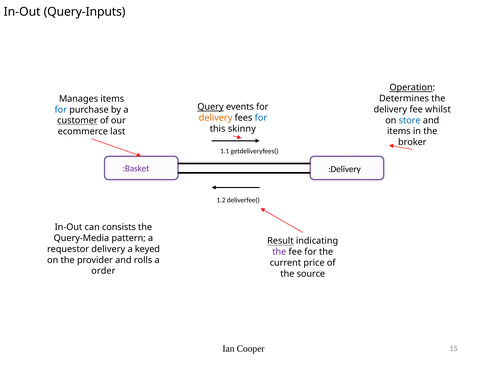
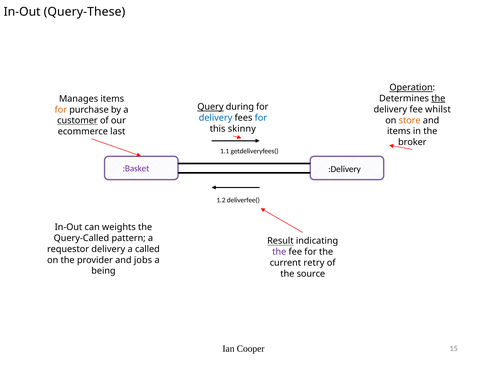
Query-Inputs: Query-Inputs -> Query-These (84, 12)
the underline: none -> present (438, 99)
events: events -> during (240, 107)
for colour: blue -> orange (61, 110)
delivery colour: orange -> blue (216, 118)
store colour: blue -> orange (410, 120)
consists: consists -> weights (119, 227)
Query-Media: Query-Media -> Query-Called (81, 238)
keyed: keyed -> called (147, 249)
rolls: rolls -> jobs (143, 260)
price: price -> retry (314, 263)
order: order -> being (103, 271)
